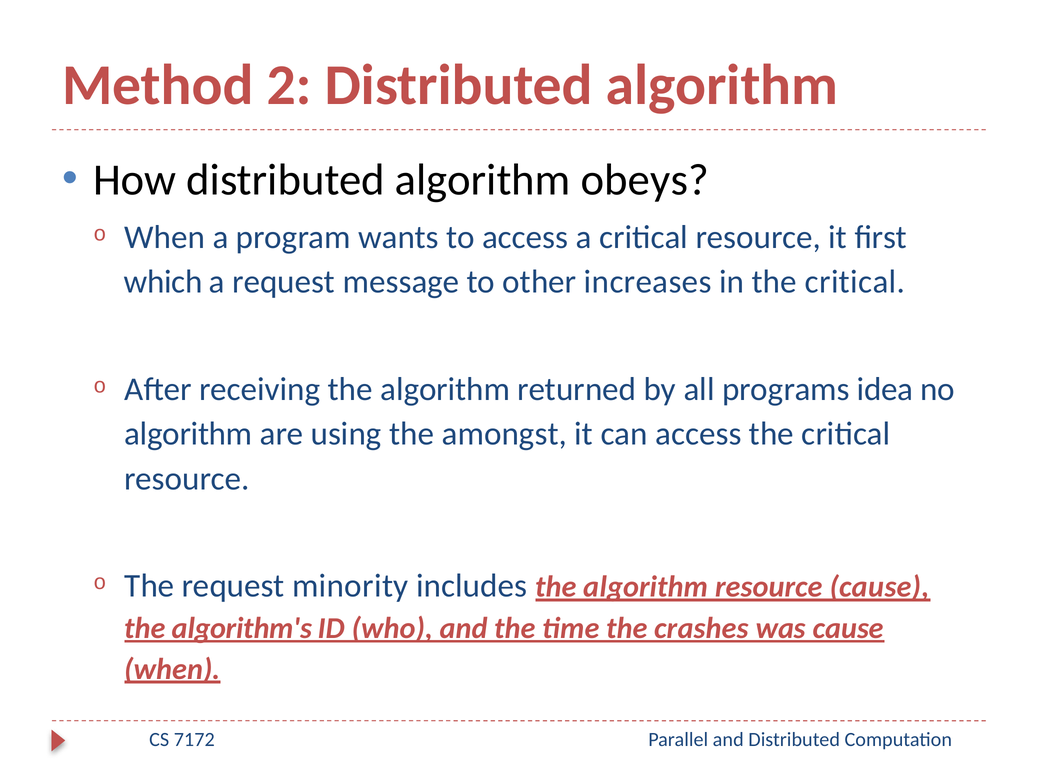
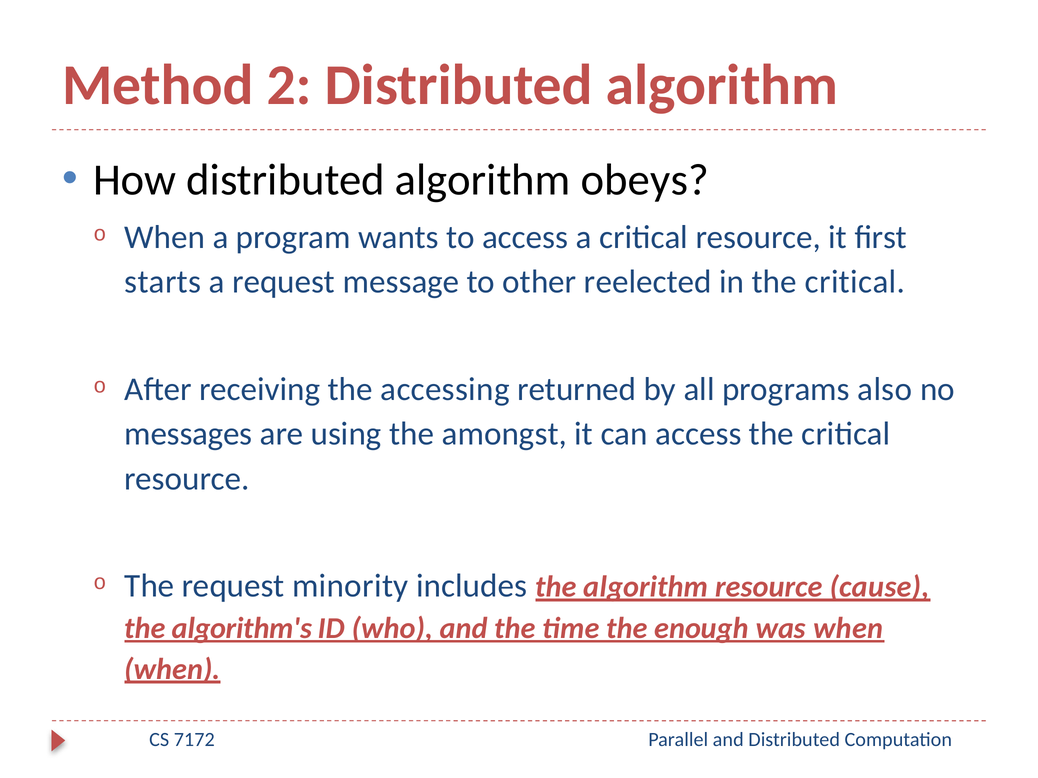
which: which -> starts (163, 282)
increases: increases -> reelected (648, 282)
receiving the algorithm: algorithm -> accessing (445, 390)
idea: idea -> also (885, 390)
algorithm: algorithm -> messages (188, 434)
crashes: crashes -> enough (702, 629)
was cause: cause -> when (848, 629)
